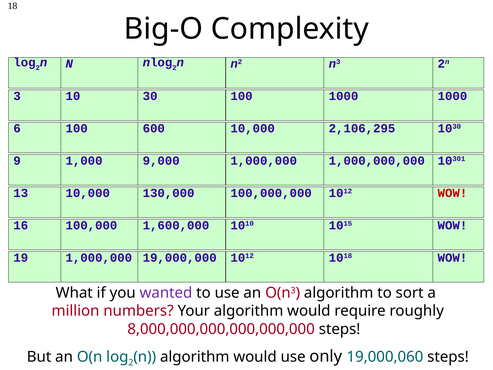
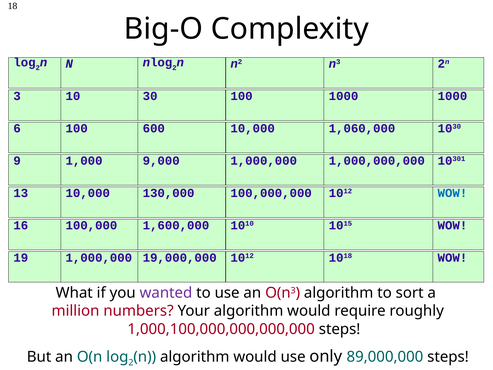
2,106,295: 2,106,295 -> 1,060,000 (362, 128)
WOW colour: red -> blue (452, 193)
8,000,000,000,000,000,000: 8,000,000,000,000,000,000 -> 1,000,100,000,000,000,000 (221, 329)
19,000,060: 19,000,060 -> 89,000,000 (385, 357)
